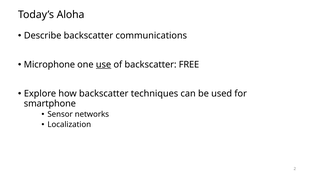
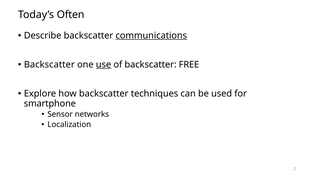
Aloha: Aloha -> Often (71, 15)
communications underline: none -> present (151, 36)
Microphone: Microphone -> Backscatter (49, 64)
